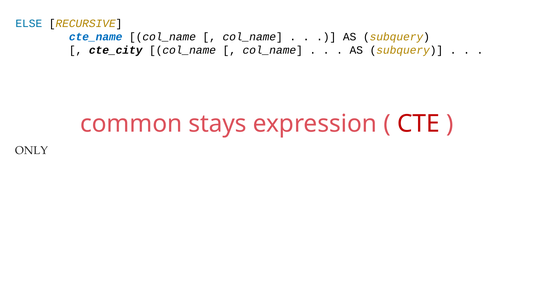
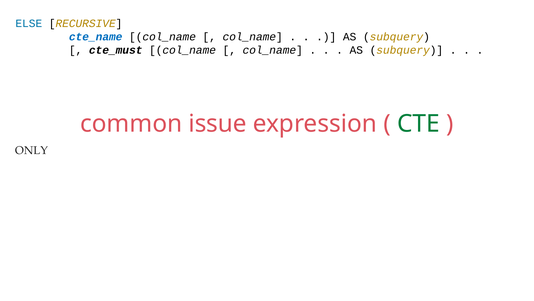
cte_city: cte_city -> cte_must (116, 50)
stays: stays -> issue (218, 124)
CTE colour: red -> green (419, 124)
